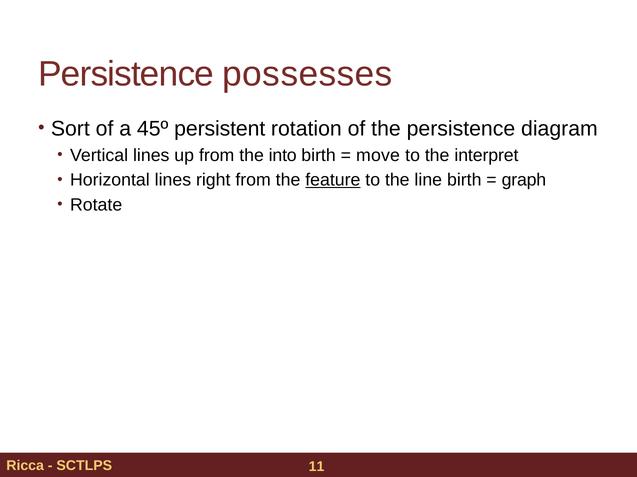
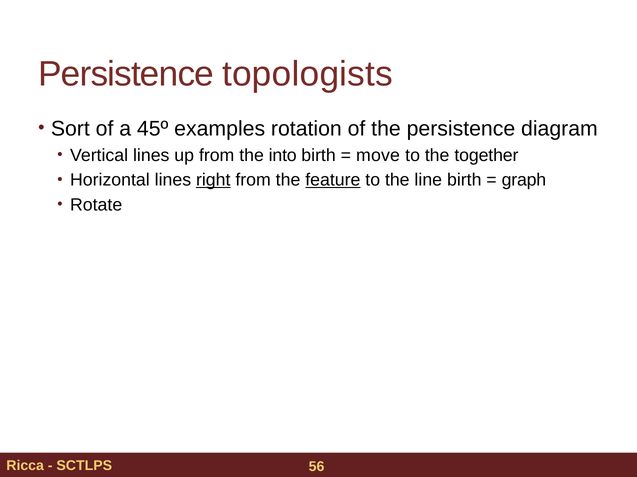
possesses: possesses -> topologists (308, 74)
persistent: persistent -> examples (220, 129)
interpret: interpret -> together (486, 156)
right underline: none -> present (213, 180)
11: 11 -> 56 (317, 467)
